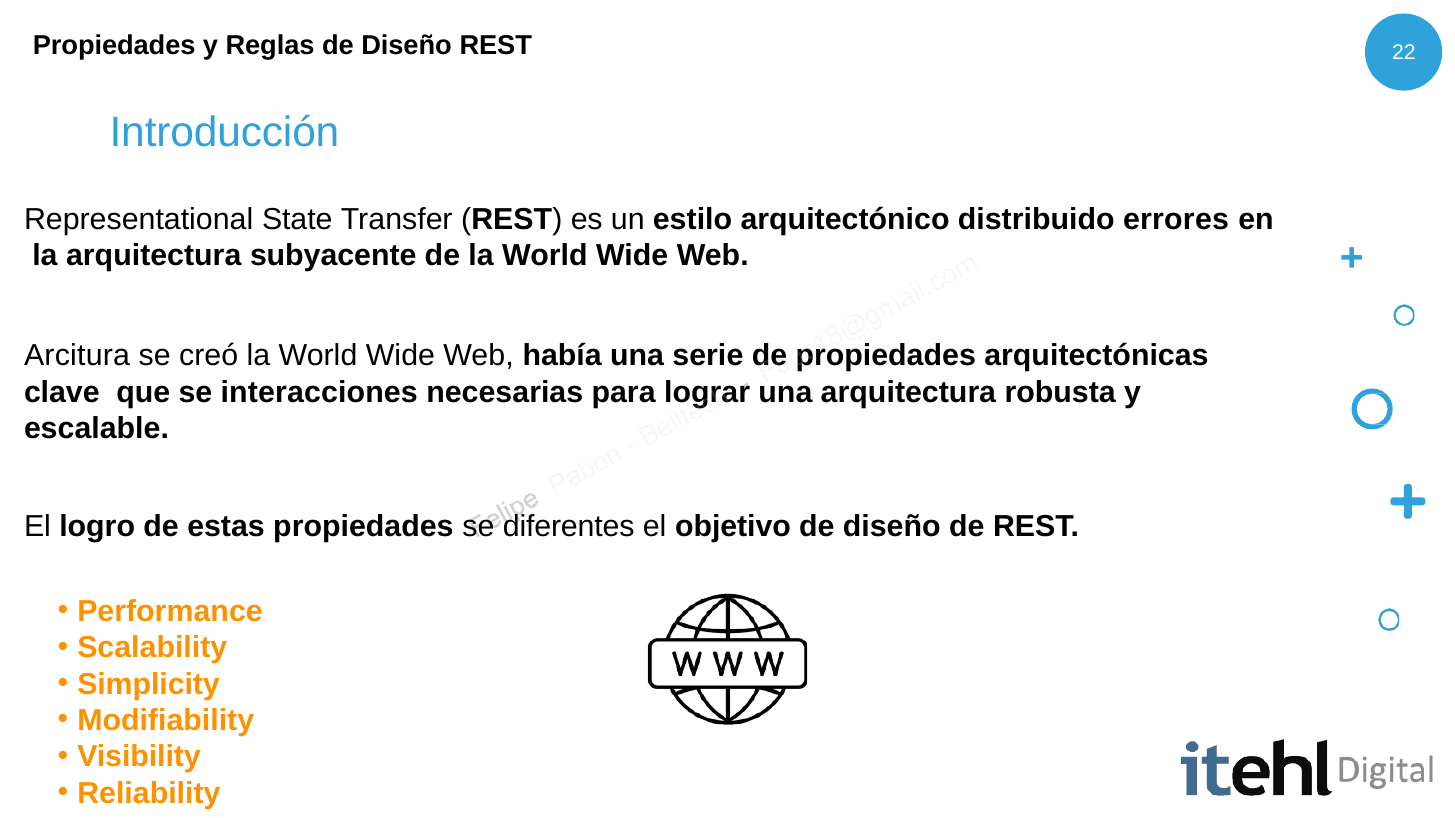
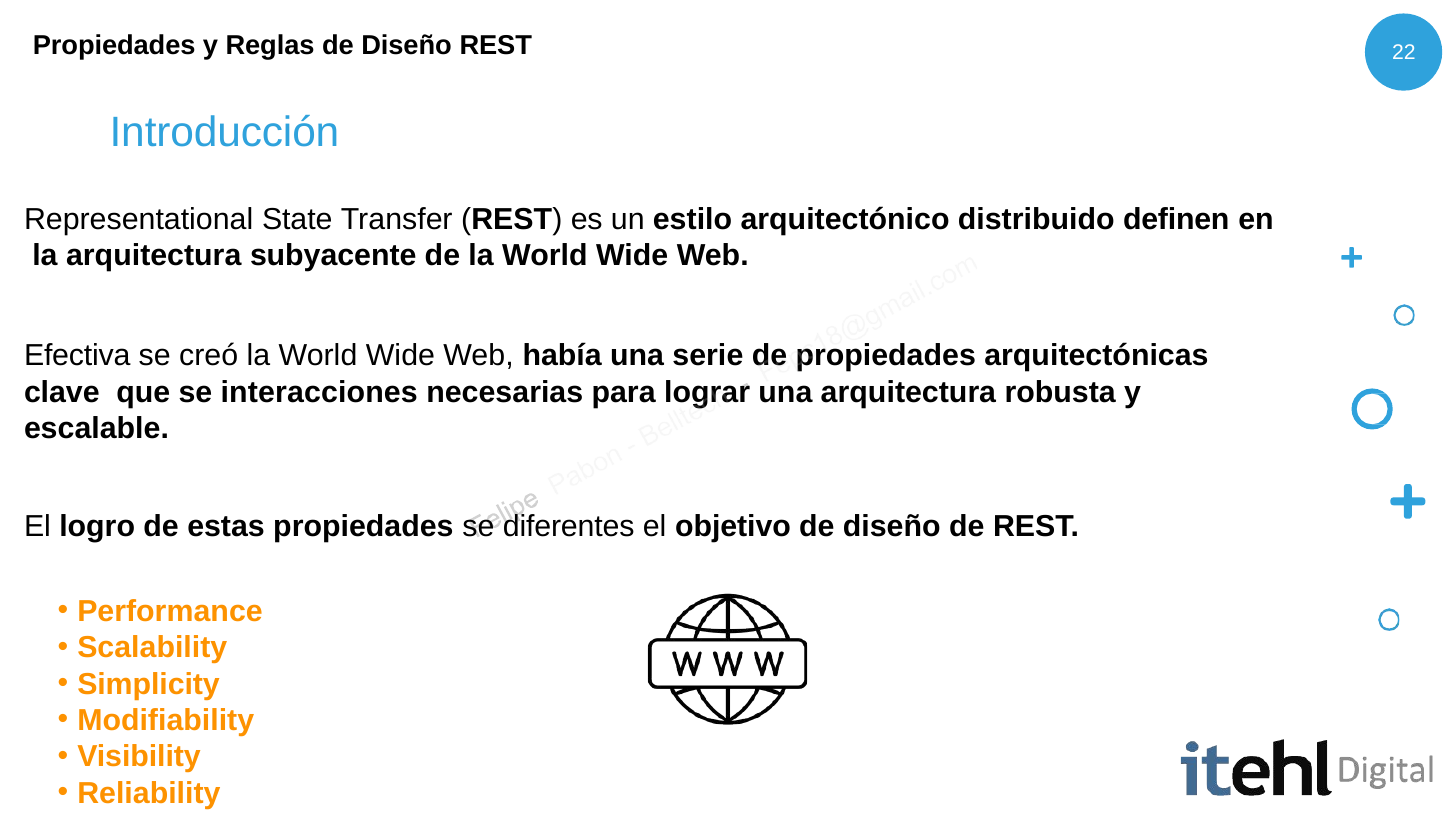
errores: errores -> definen (1176, 219)
Arcitura: Arcitura -> Efectiva (77, 356)
